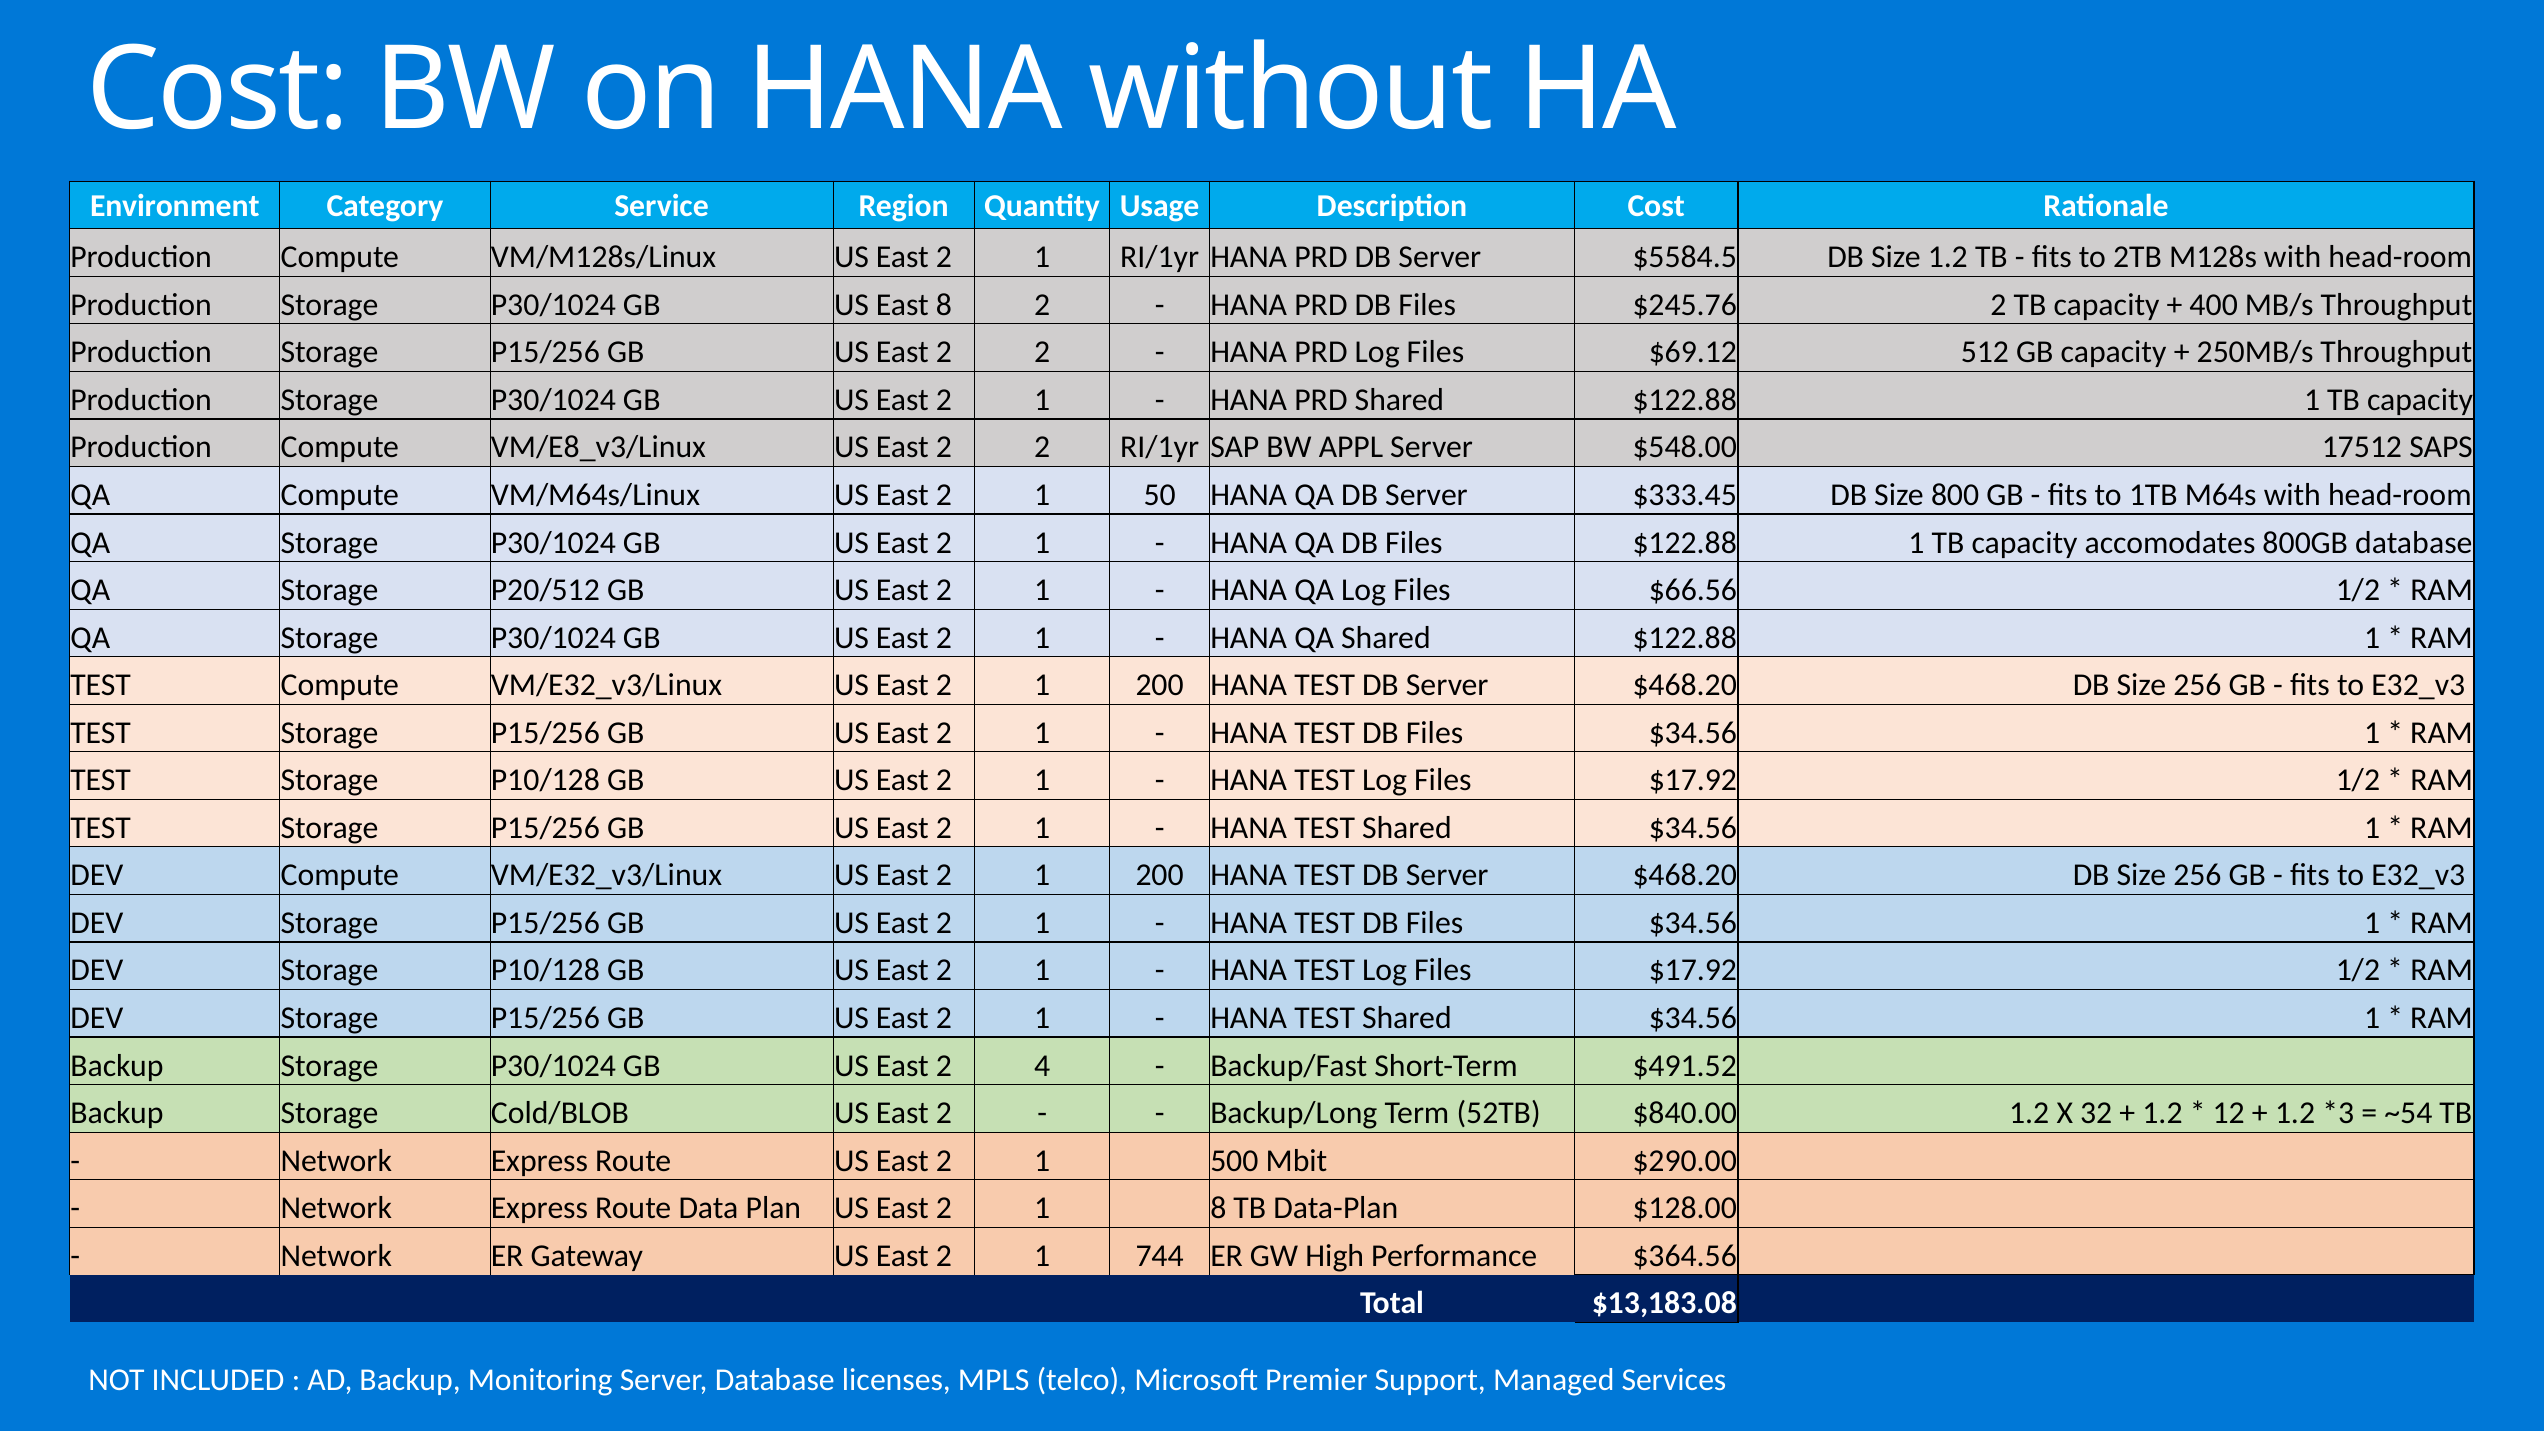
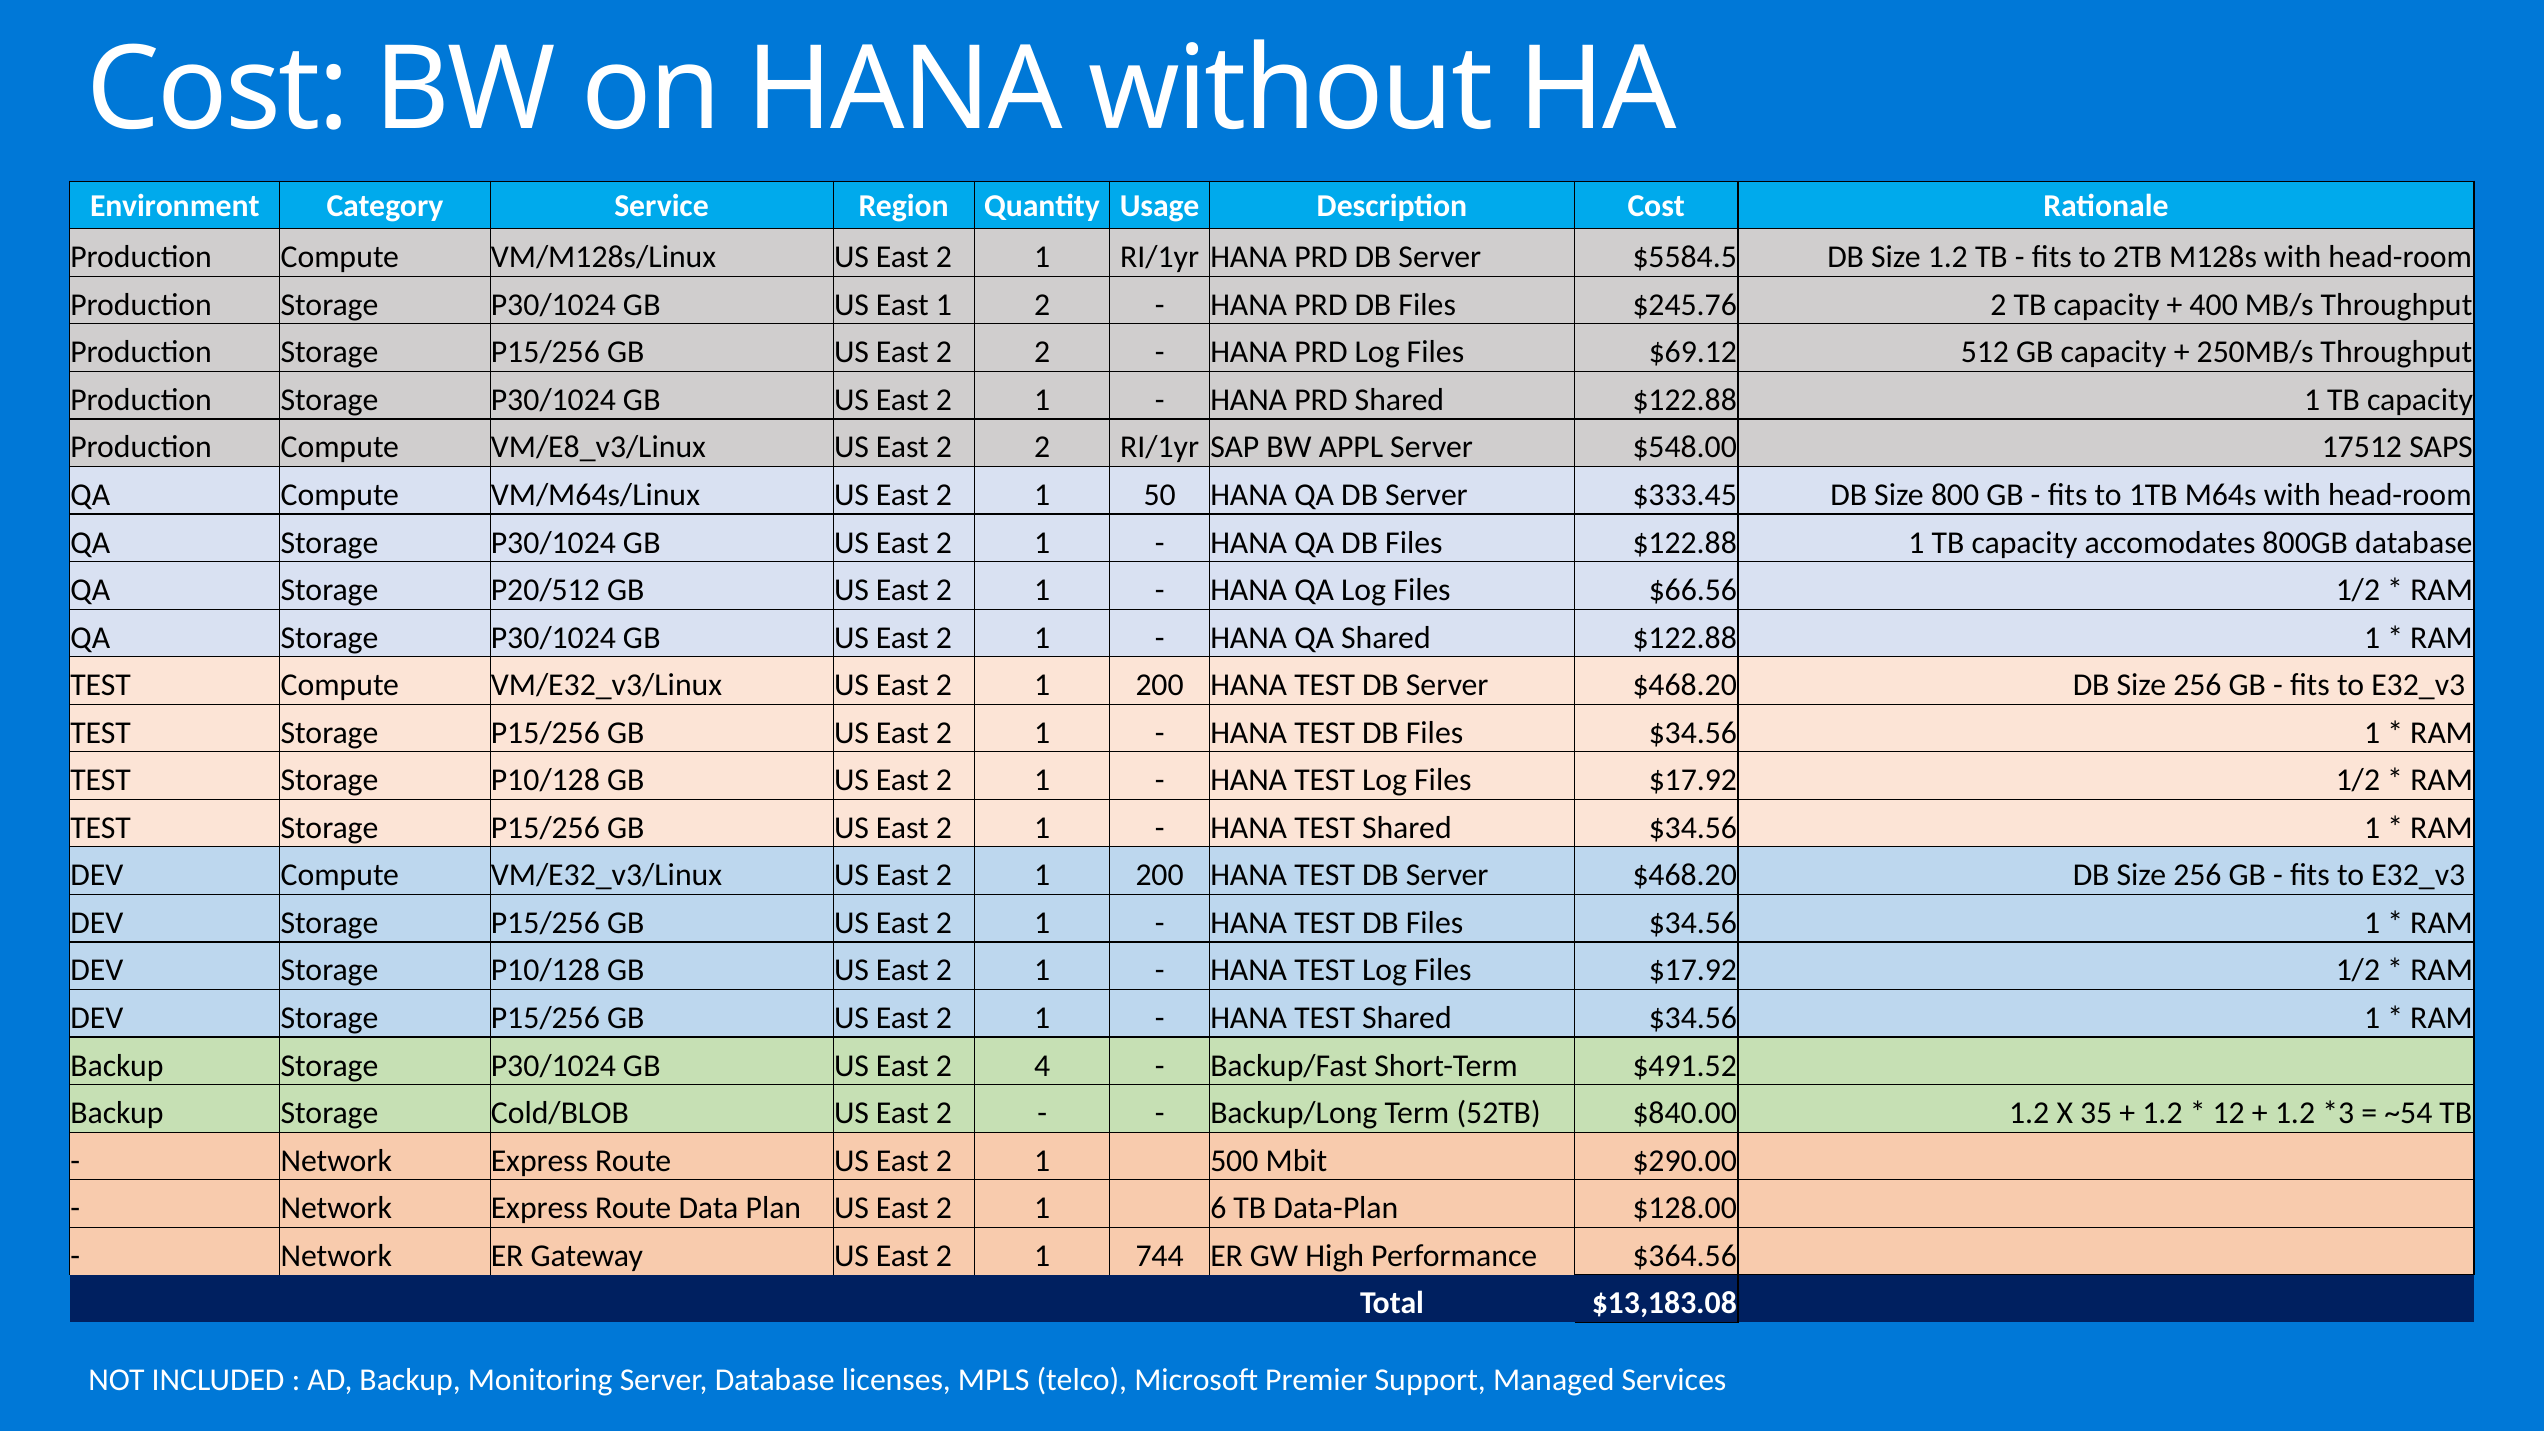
East 8: 8 -> 1 (944, 305)
32: 32 -> 35 (2096, 1113)
1 8: 8 -> 6 (1218, 1208)
